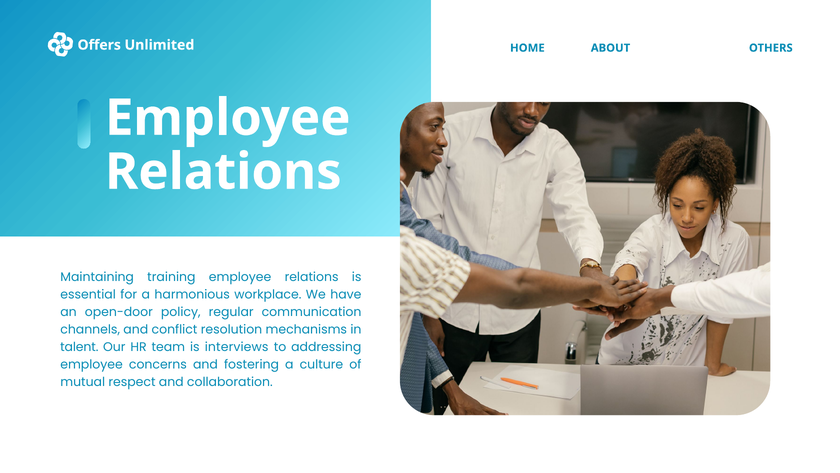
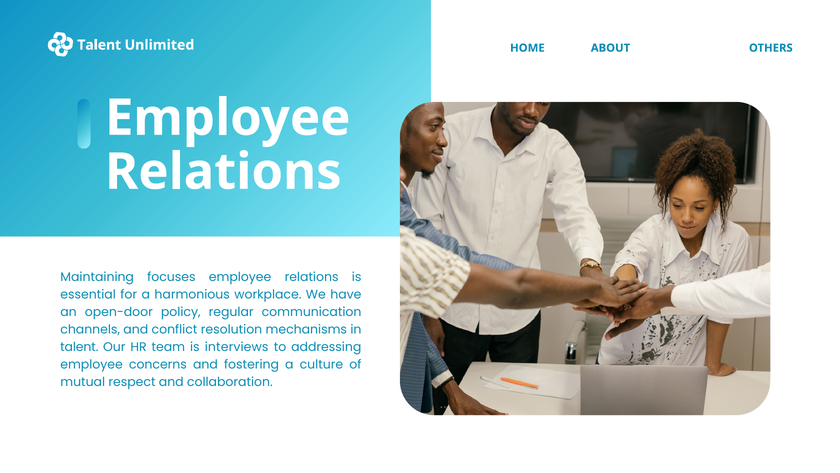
Offers: Offers -> Talent (99, 45)
training: training -> focuses (171, 277)
